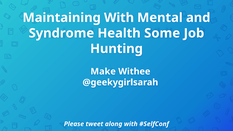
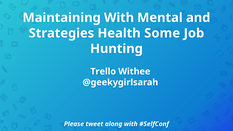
Syndrome: Syndrome -> Strategies (61, 33)
Make: Make -> Trello (103, 72)
